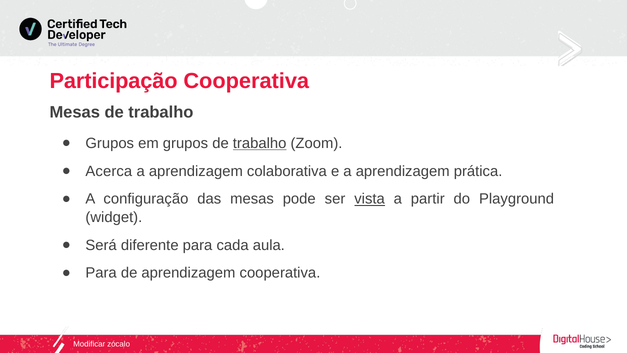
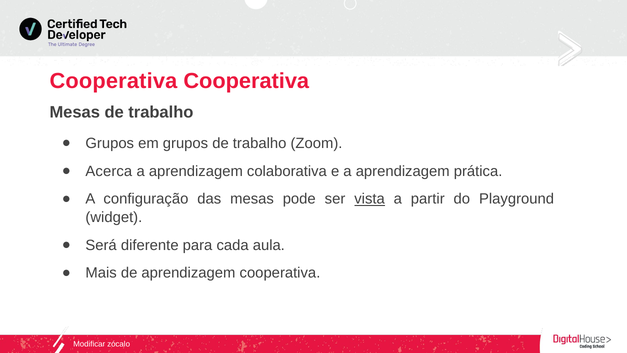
Participação: Participação -> Cooperativa (113, 81)
trabalho underline: present -> none (260, 143)
Para: Para -> Mais (101, 273)
